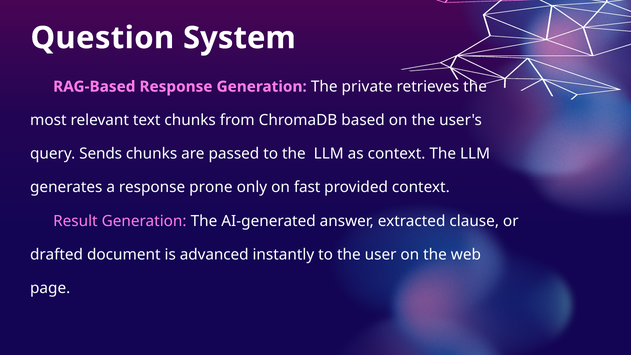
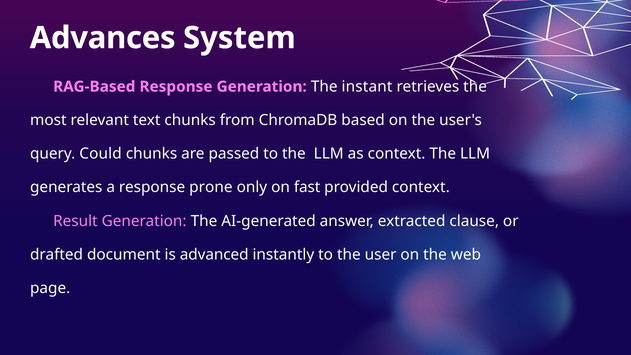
Question: Question -> Advances (103, 38)
private: private -> instant (367, 87)
Sends: Sends -> Could (101, 154)
